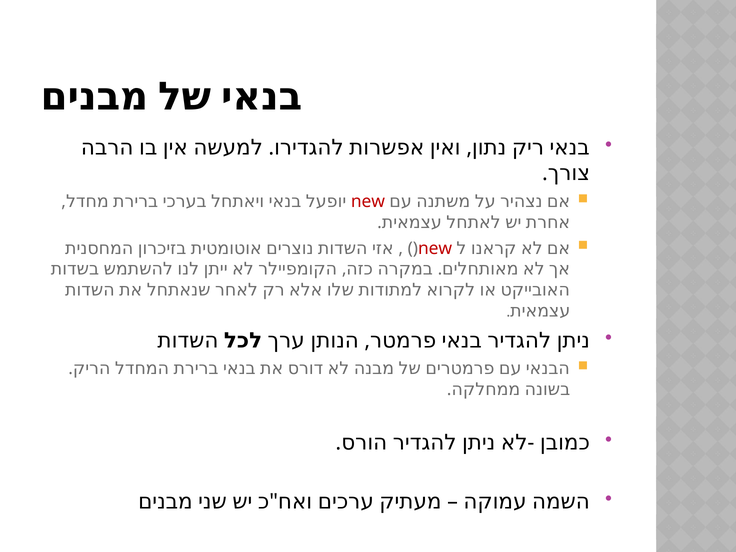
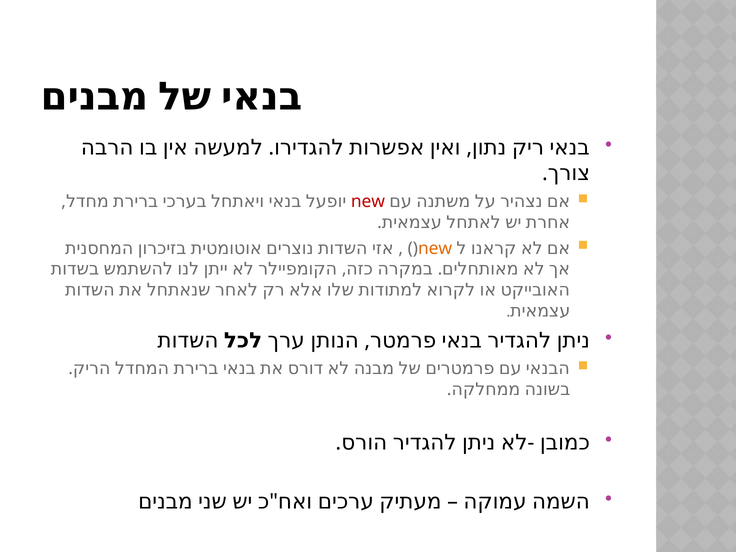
new colour: red -> orange (435, 248)
